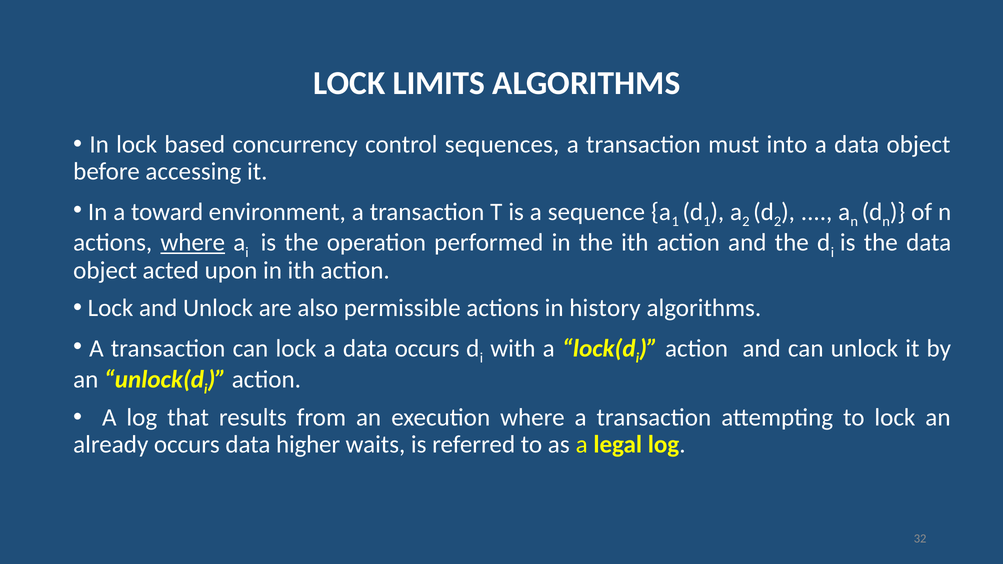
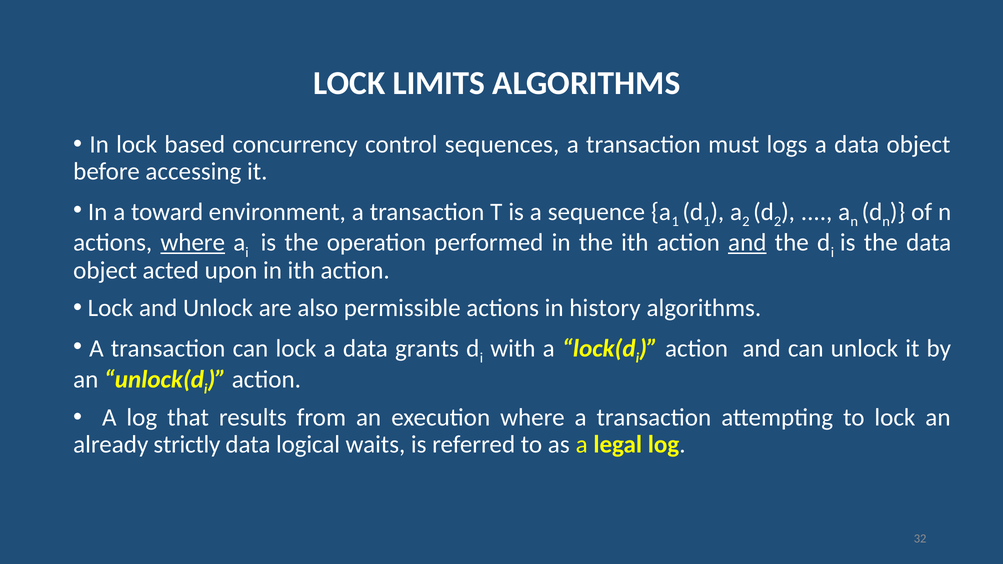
into: into -> logs (787, 144)
and underline: none -> present (747, 243)
data occurs: occurs -> grants (427, 349)
already occurs: occurs -> strictly (187, 445)
higher: higher -> logical (308, 445)
